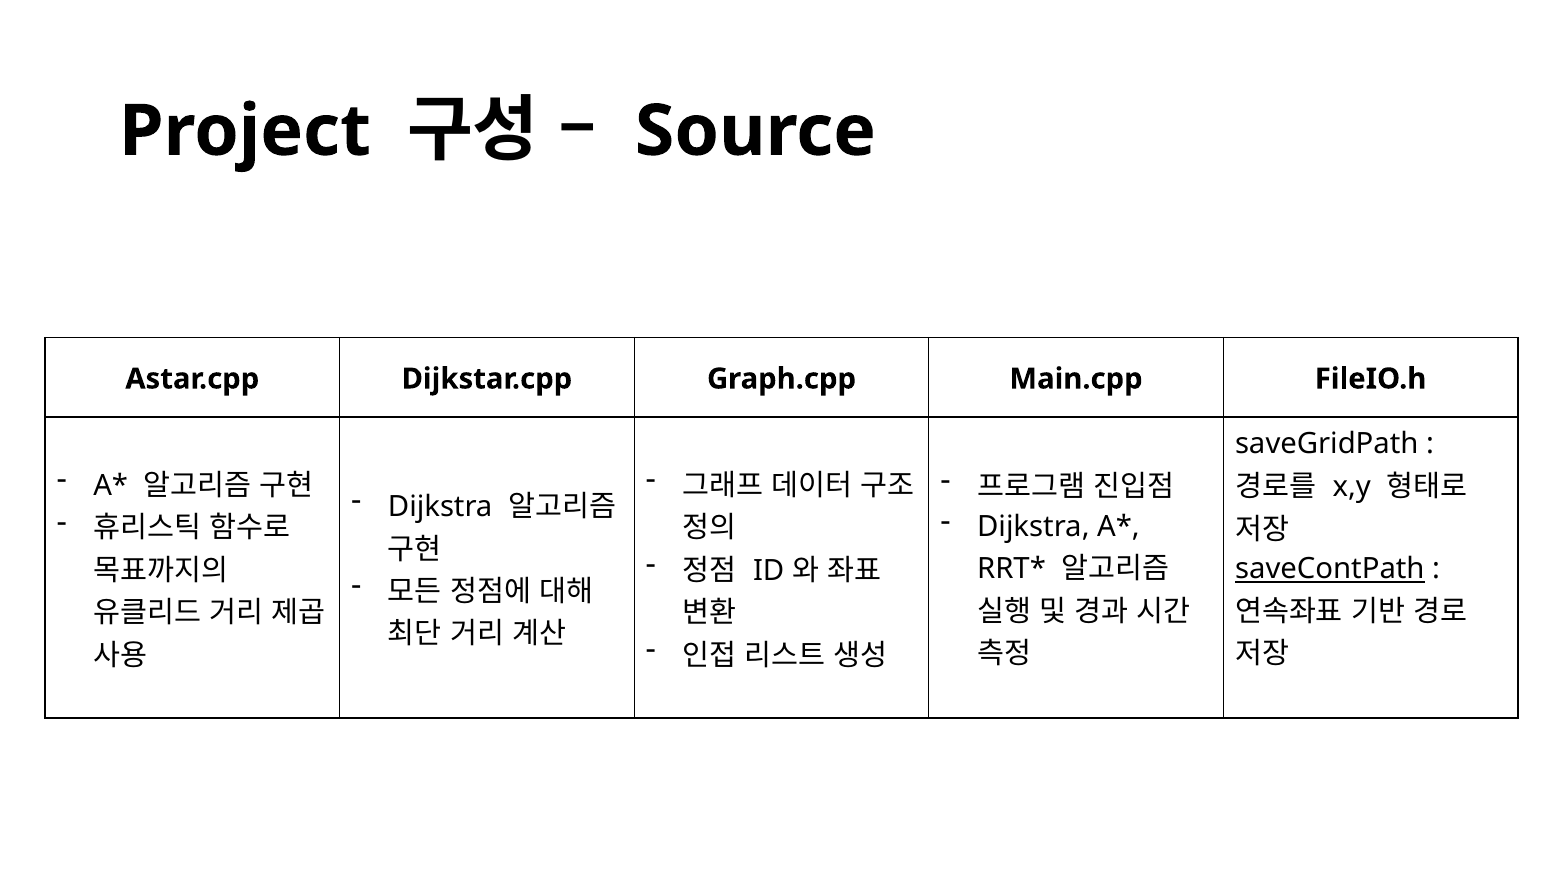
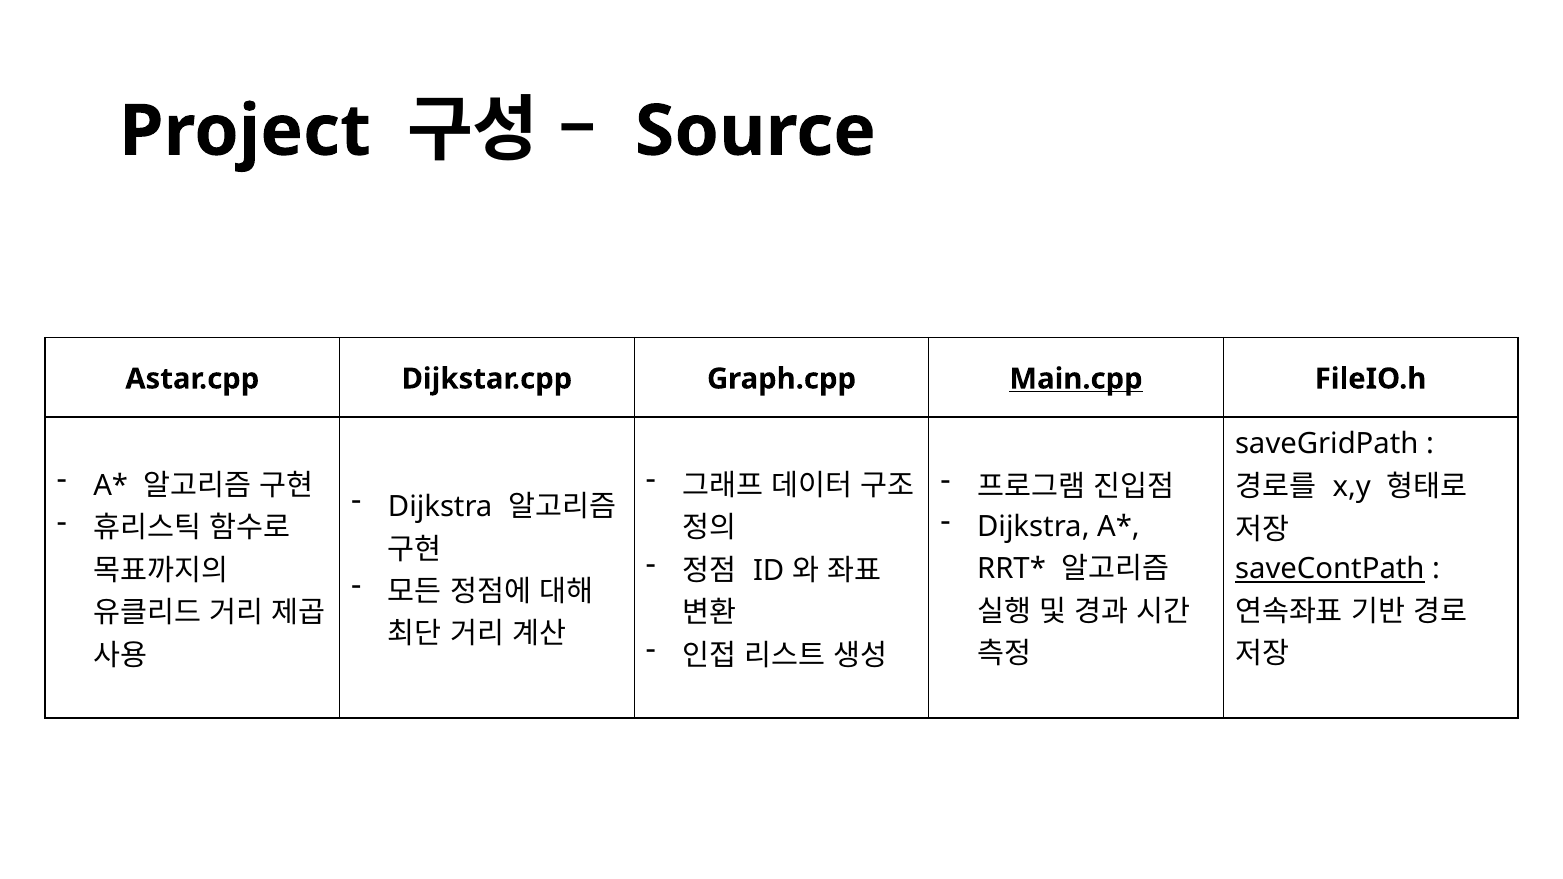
Main.cpp underline: none -> present (1076, 379)
